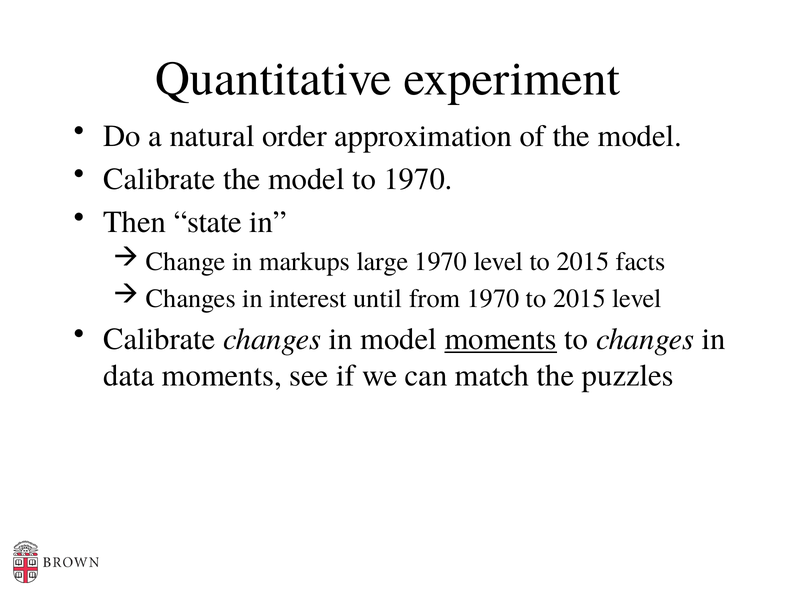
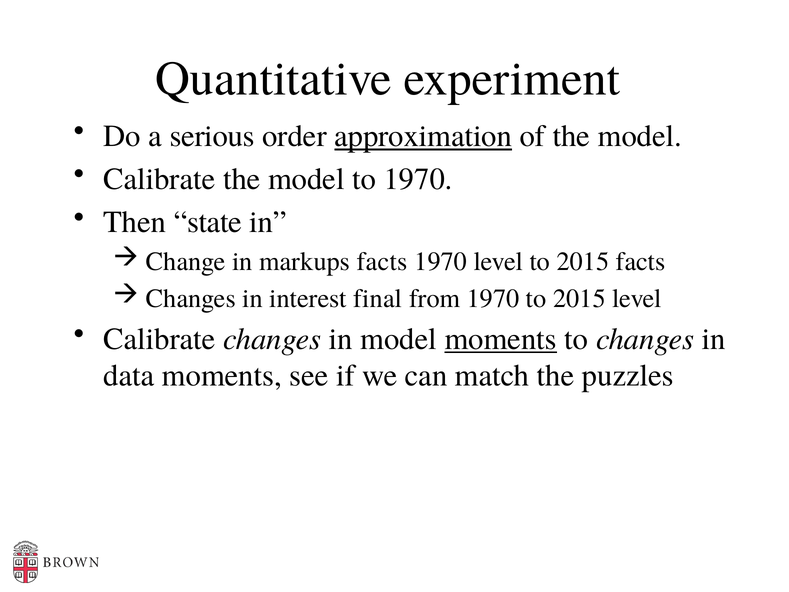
natural: natural -> serious (212, 136)
approximation underline: none -> present (423, 136)
markups large: large -> facts (382, 261)
until: until -> final (378, 298)
